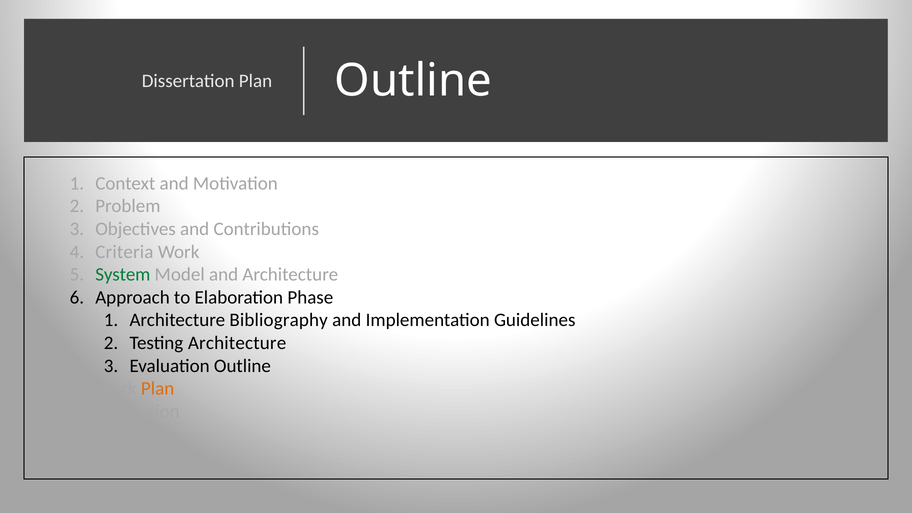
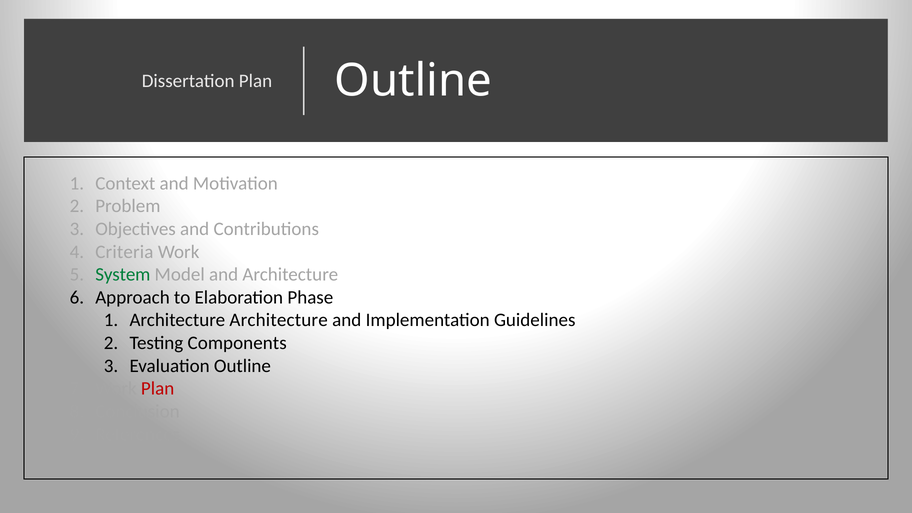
Architecture Bibliography: Bibliography -> Architecture (279, 320)
Testing Architecture: Architecture -> Components (237, 343)
Plan colour: orange -> red (158, 389)
